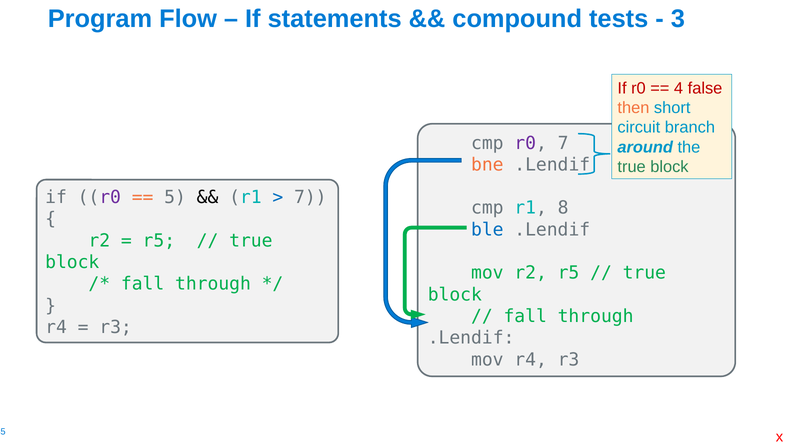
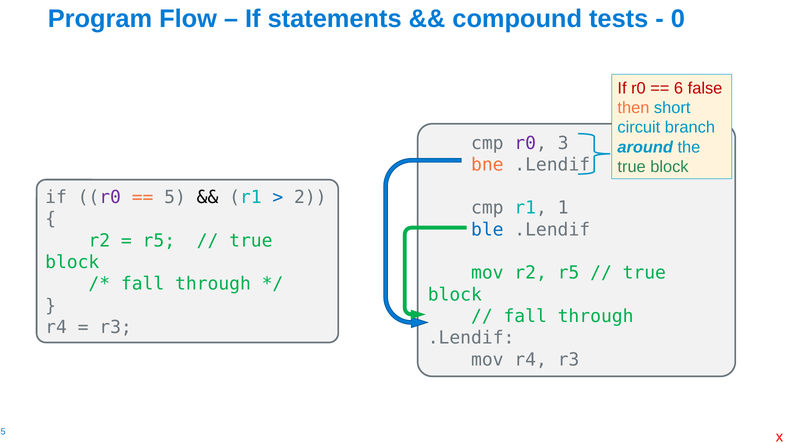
3: 3 -> 0 (678, 19)
4: 4 -> 6 (679, 88)
r0 7: 7 -> 3 (563, 143)
7: 7 -> 2 (310, 197)
8: 8 -> 1 (563, 208)
